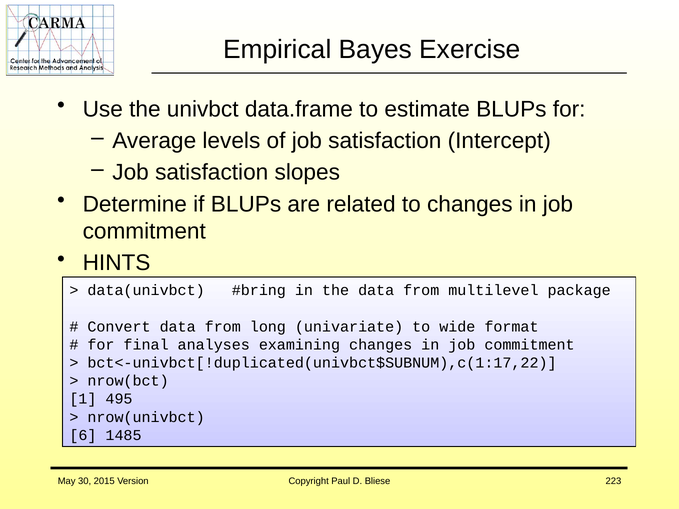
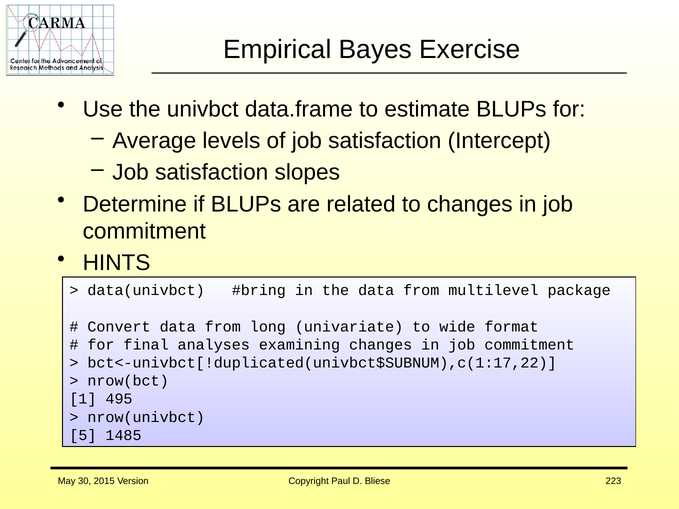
6: 6 -> 5 (83, 435)
